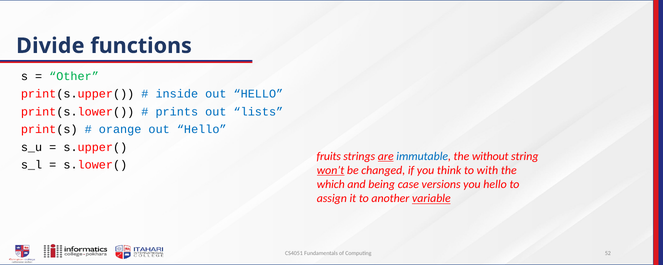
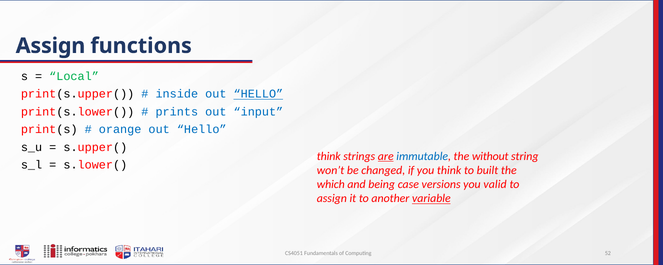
Divide: Divide -> Assign (50, 46)
Other: Other -> Local (74, 76)
HELLO underline: none -> present (258, 94)
lists: lists -> input (258, 112)
fruits: fruits -> think (329, 156)
won’t underline: present -> none (331, 170)
with: with -> built (487, 170)
you hello: hello -> valid (495, 185)
